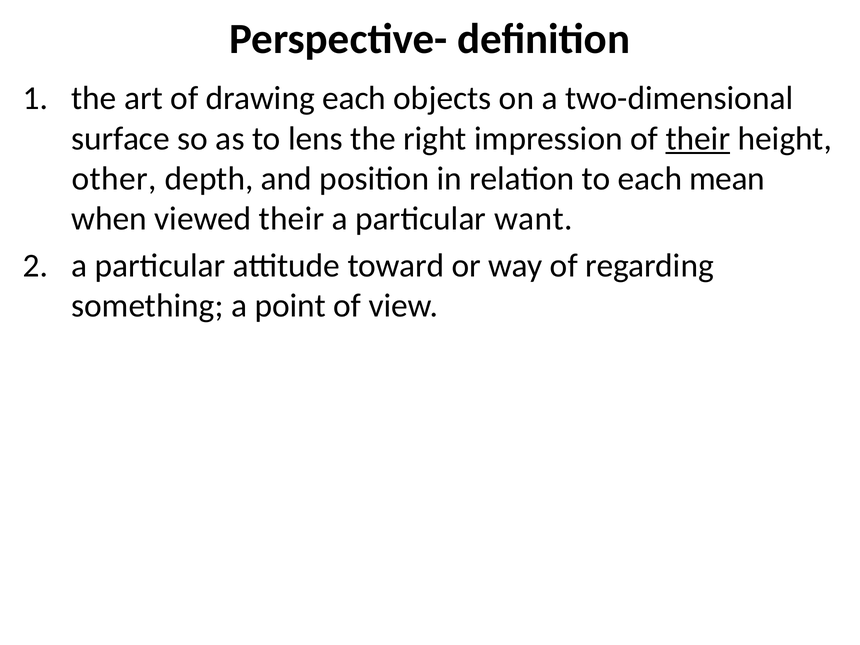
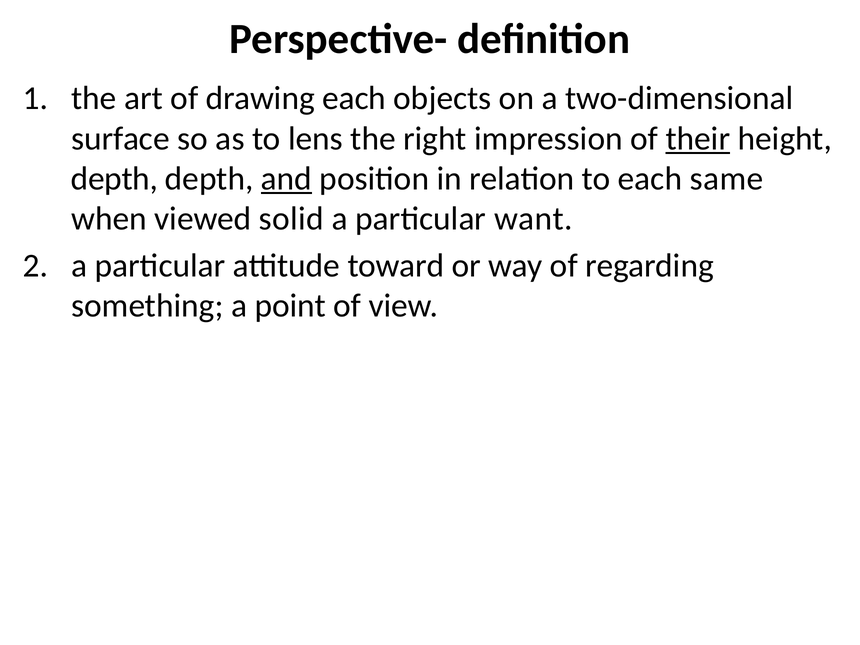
other: other -> depth (114, 179)
and underline: none -> present (286, 179)
mean: mean -> same (727, 179)
viewed their: their -> solid (291, 219)
